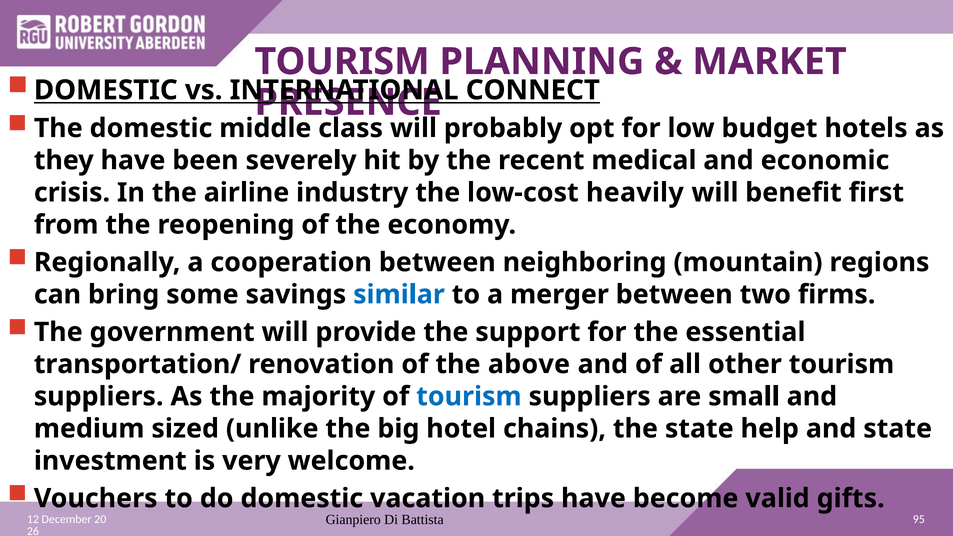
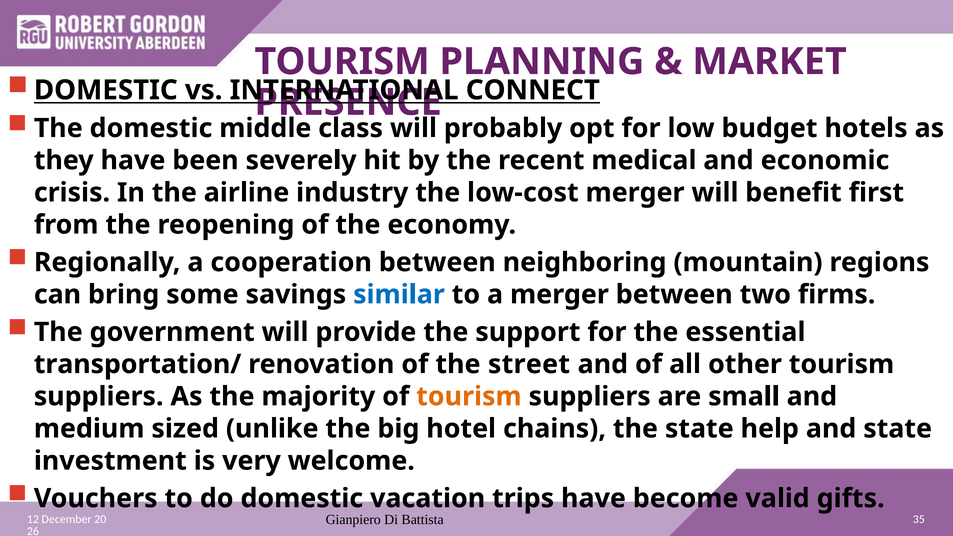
low-cost heavily: heavily -> merger (635, 193)
above: above -> street (529, 364)
tourism colour: blue -> orange (469, 397)
95: 95 -> 35 (919, 519)
